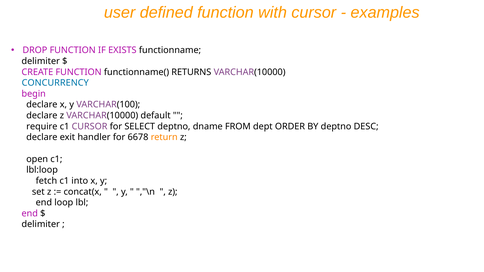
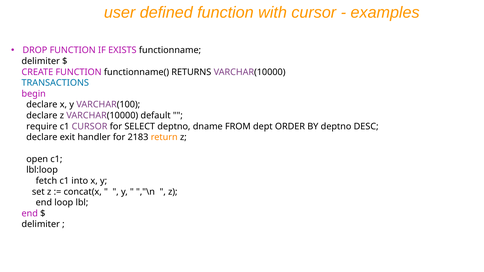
CONCURRENCY: CONCURRENCY -> TRANSACTIONS (55, 83)
6678: 6678 -> 2183 (138, 137)
